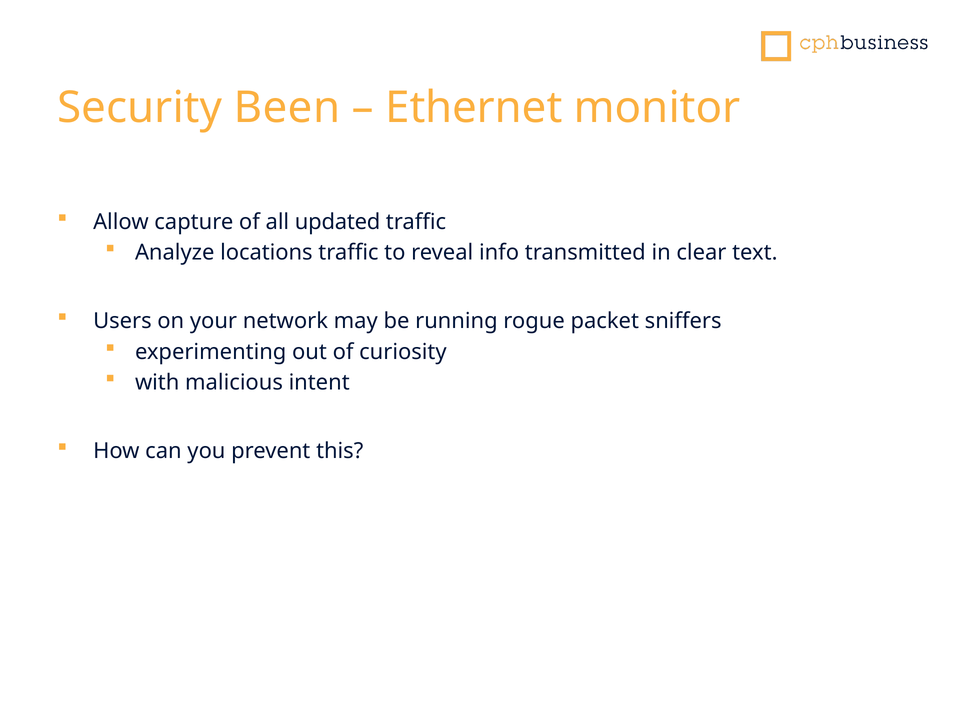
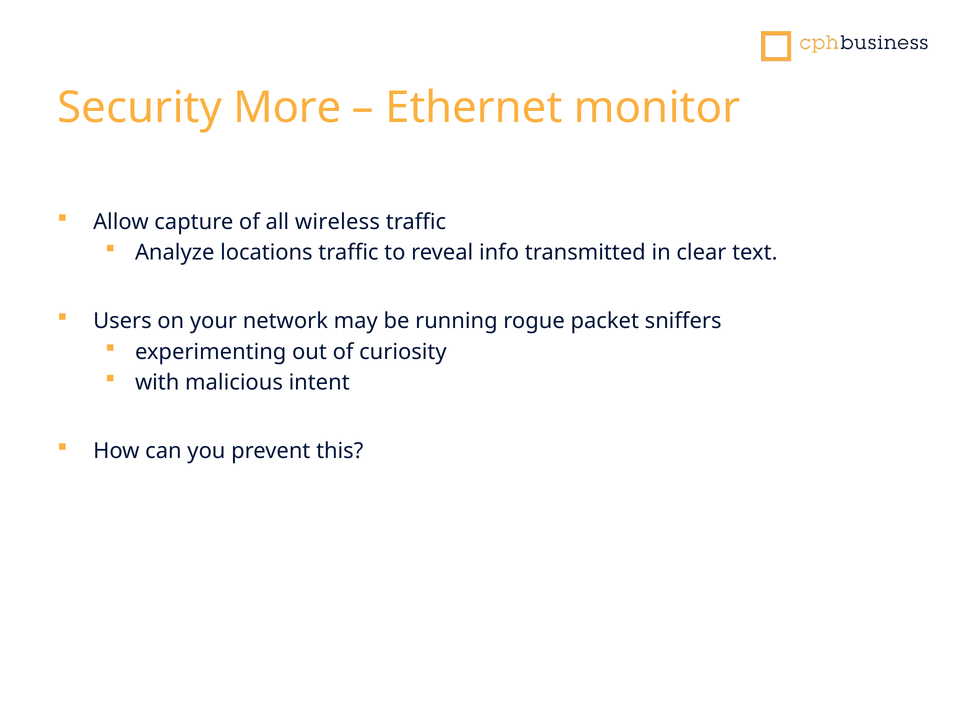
Been: Been -> More (287, 108)
updated: updated -> wireless (337, 222)
